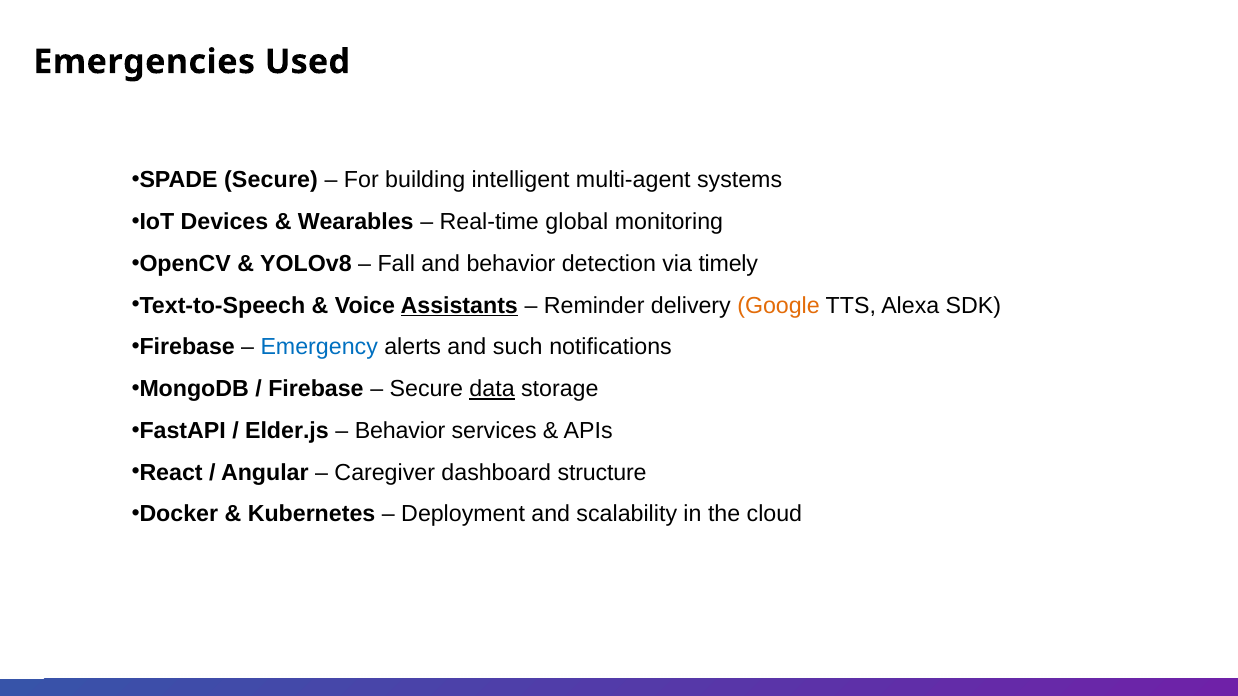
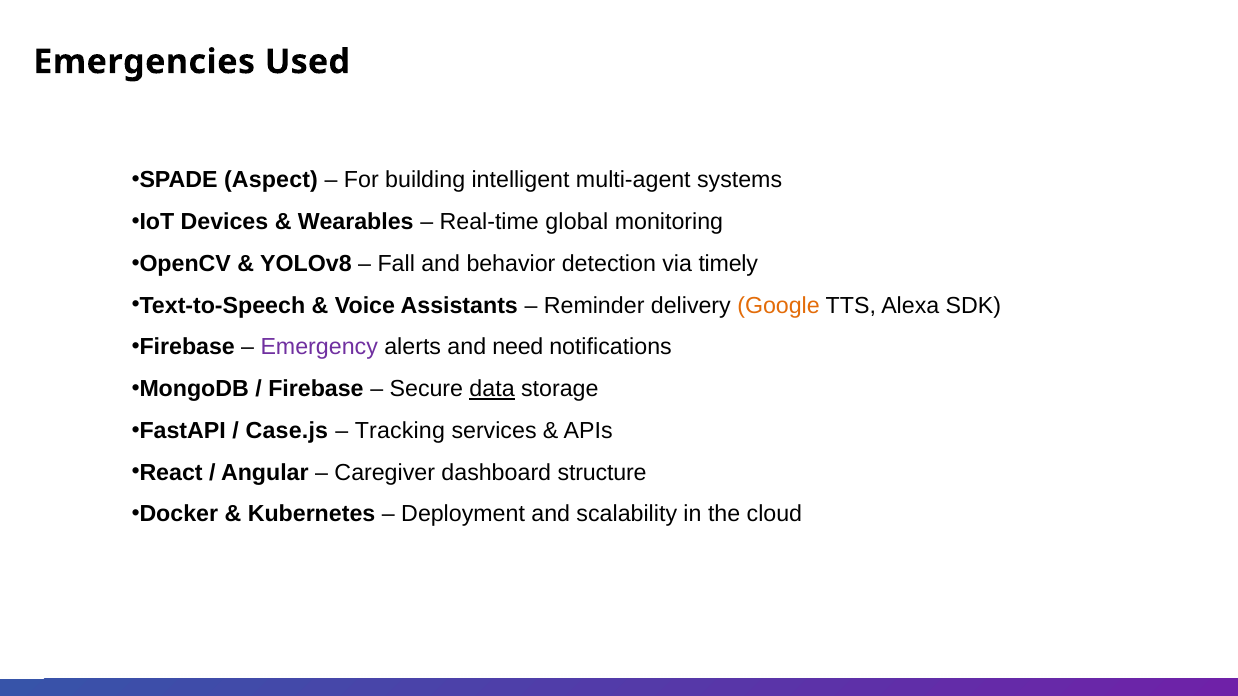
SPADE Secure: Secure -> Aspect (271, 180)
Assistants underline: present -> none (459, 306)
Emergency colour: blue -> purple (319, 347)
such: such -> need (518, 347)
Elder.js: Elder.js -> Case.js (287, 431)
Behavior: Behavior -> Tracking (400, 431)
